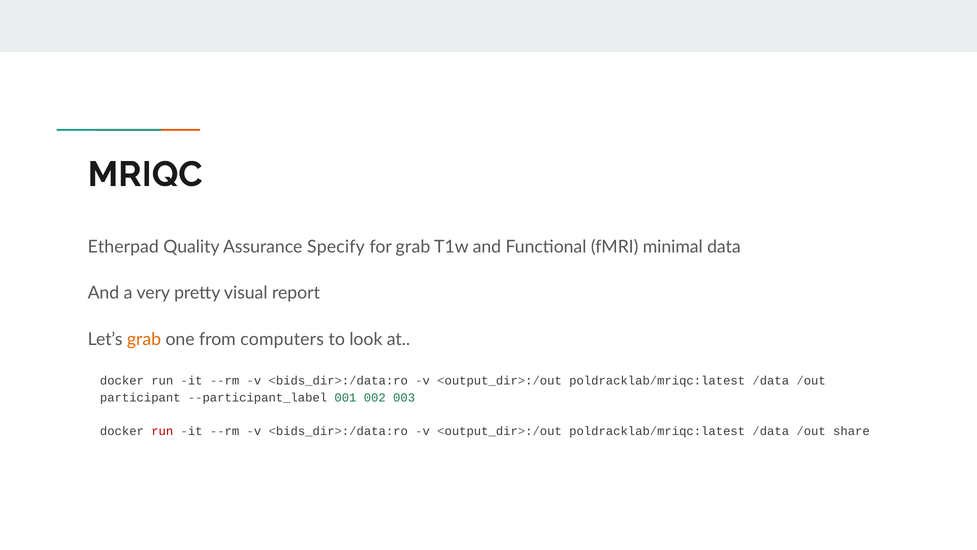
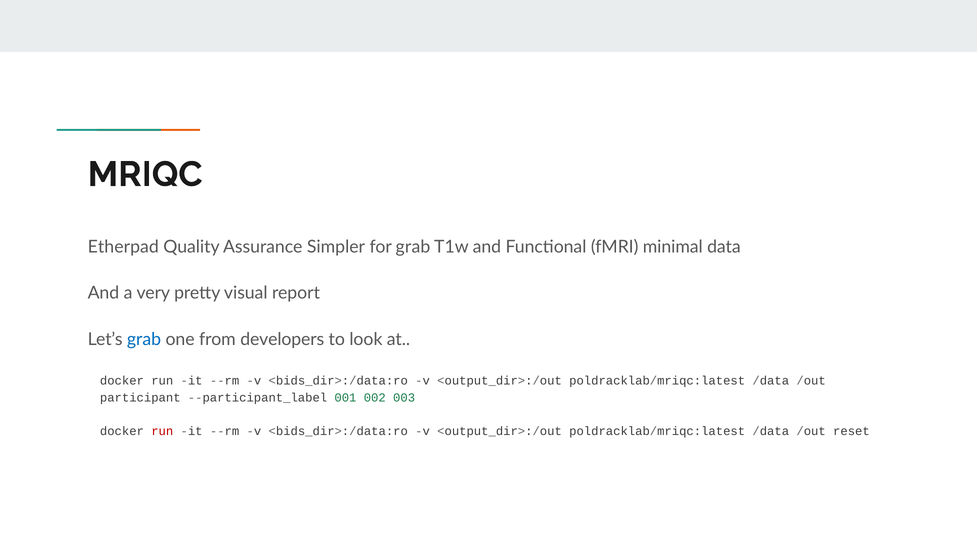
Specify: Specify -> Simpler (336, 247)
grab colour: orange -> blue (144, 339)
computers: computers -> developers (282, 339)
share: share -> reset (851, 431)
